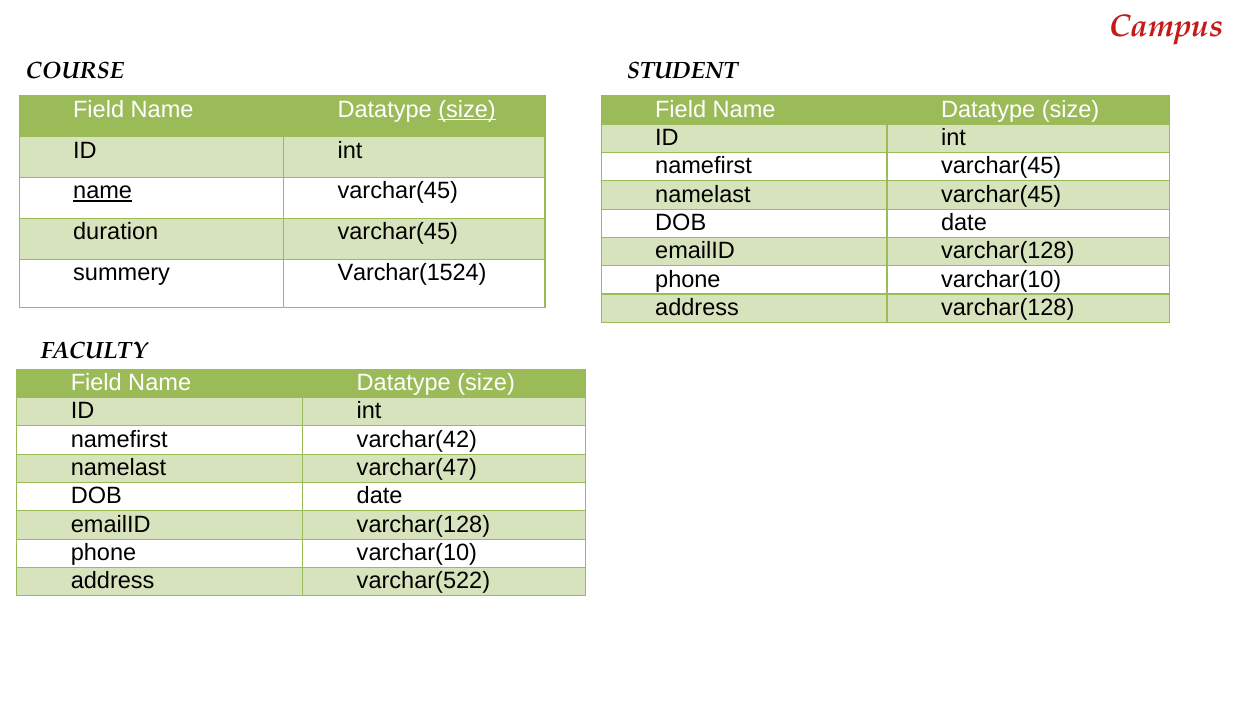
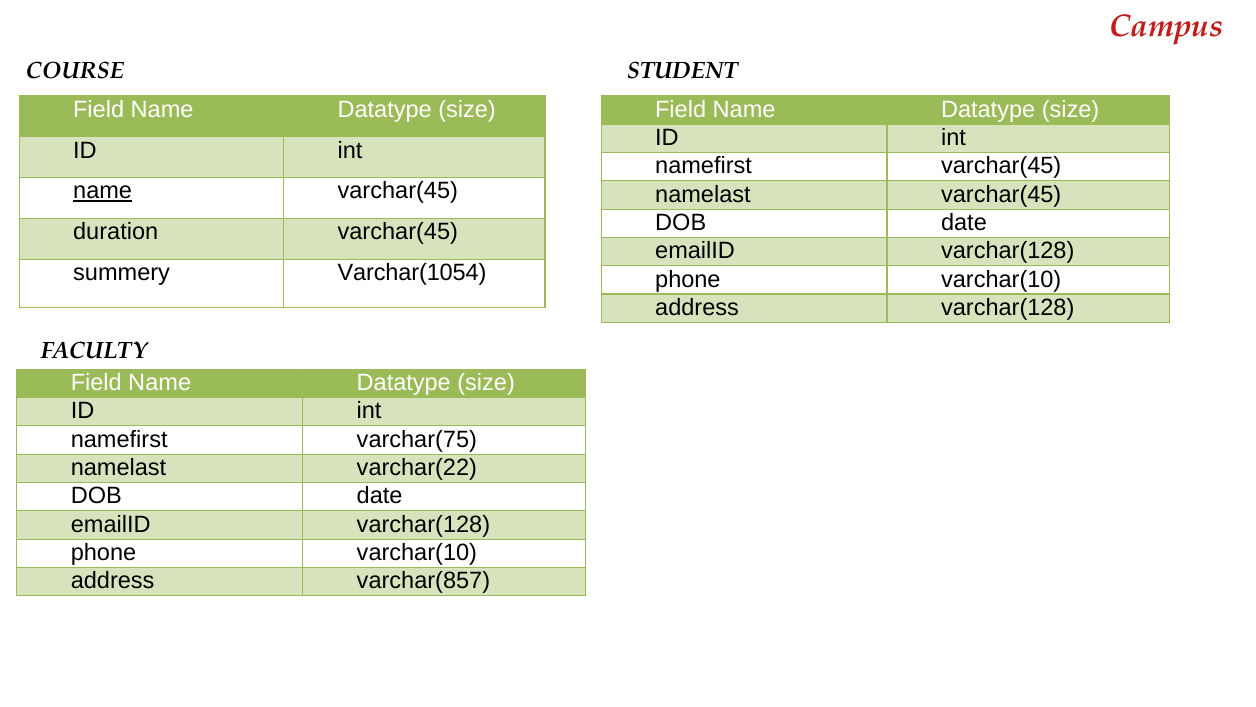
size underline: present -> none (467, 109)
Varchar(1524: Varchar(1524 -> Varchar(1054 (412, 273)
varchar(42: varchar(42 -> varchar(75 (417, 439)
varchar(47: varchar(47 -> varchar(22 (417, 467)
varchar(522: varchar(522 -> varchar(857 (423, 581)
